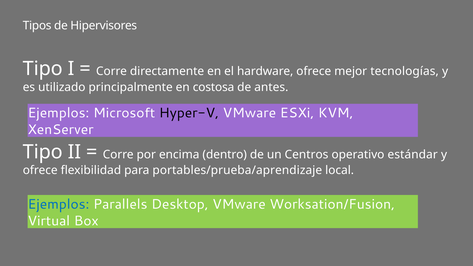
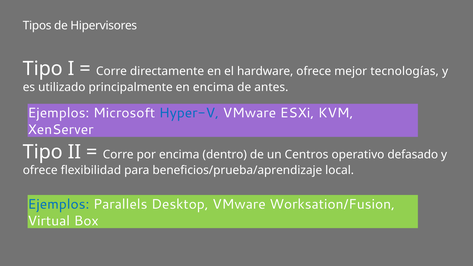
en costosa: costosa -> encima (213, 87)
Hyper-V colour: black -> blue (189, 113)
estándar: estándar -> defasado (413, 154)
portables/prueba/aprendizaje: portables/prueba/aprendizaje -> beneficios/prueba/aprendizaje (237, 170)
